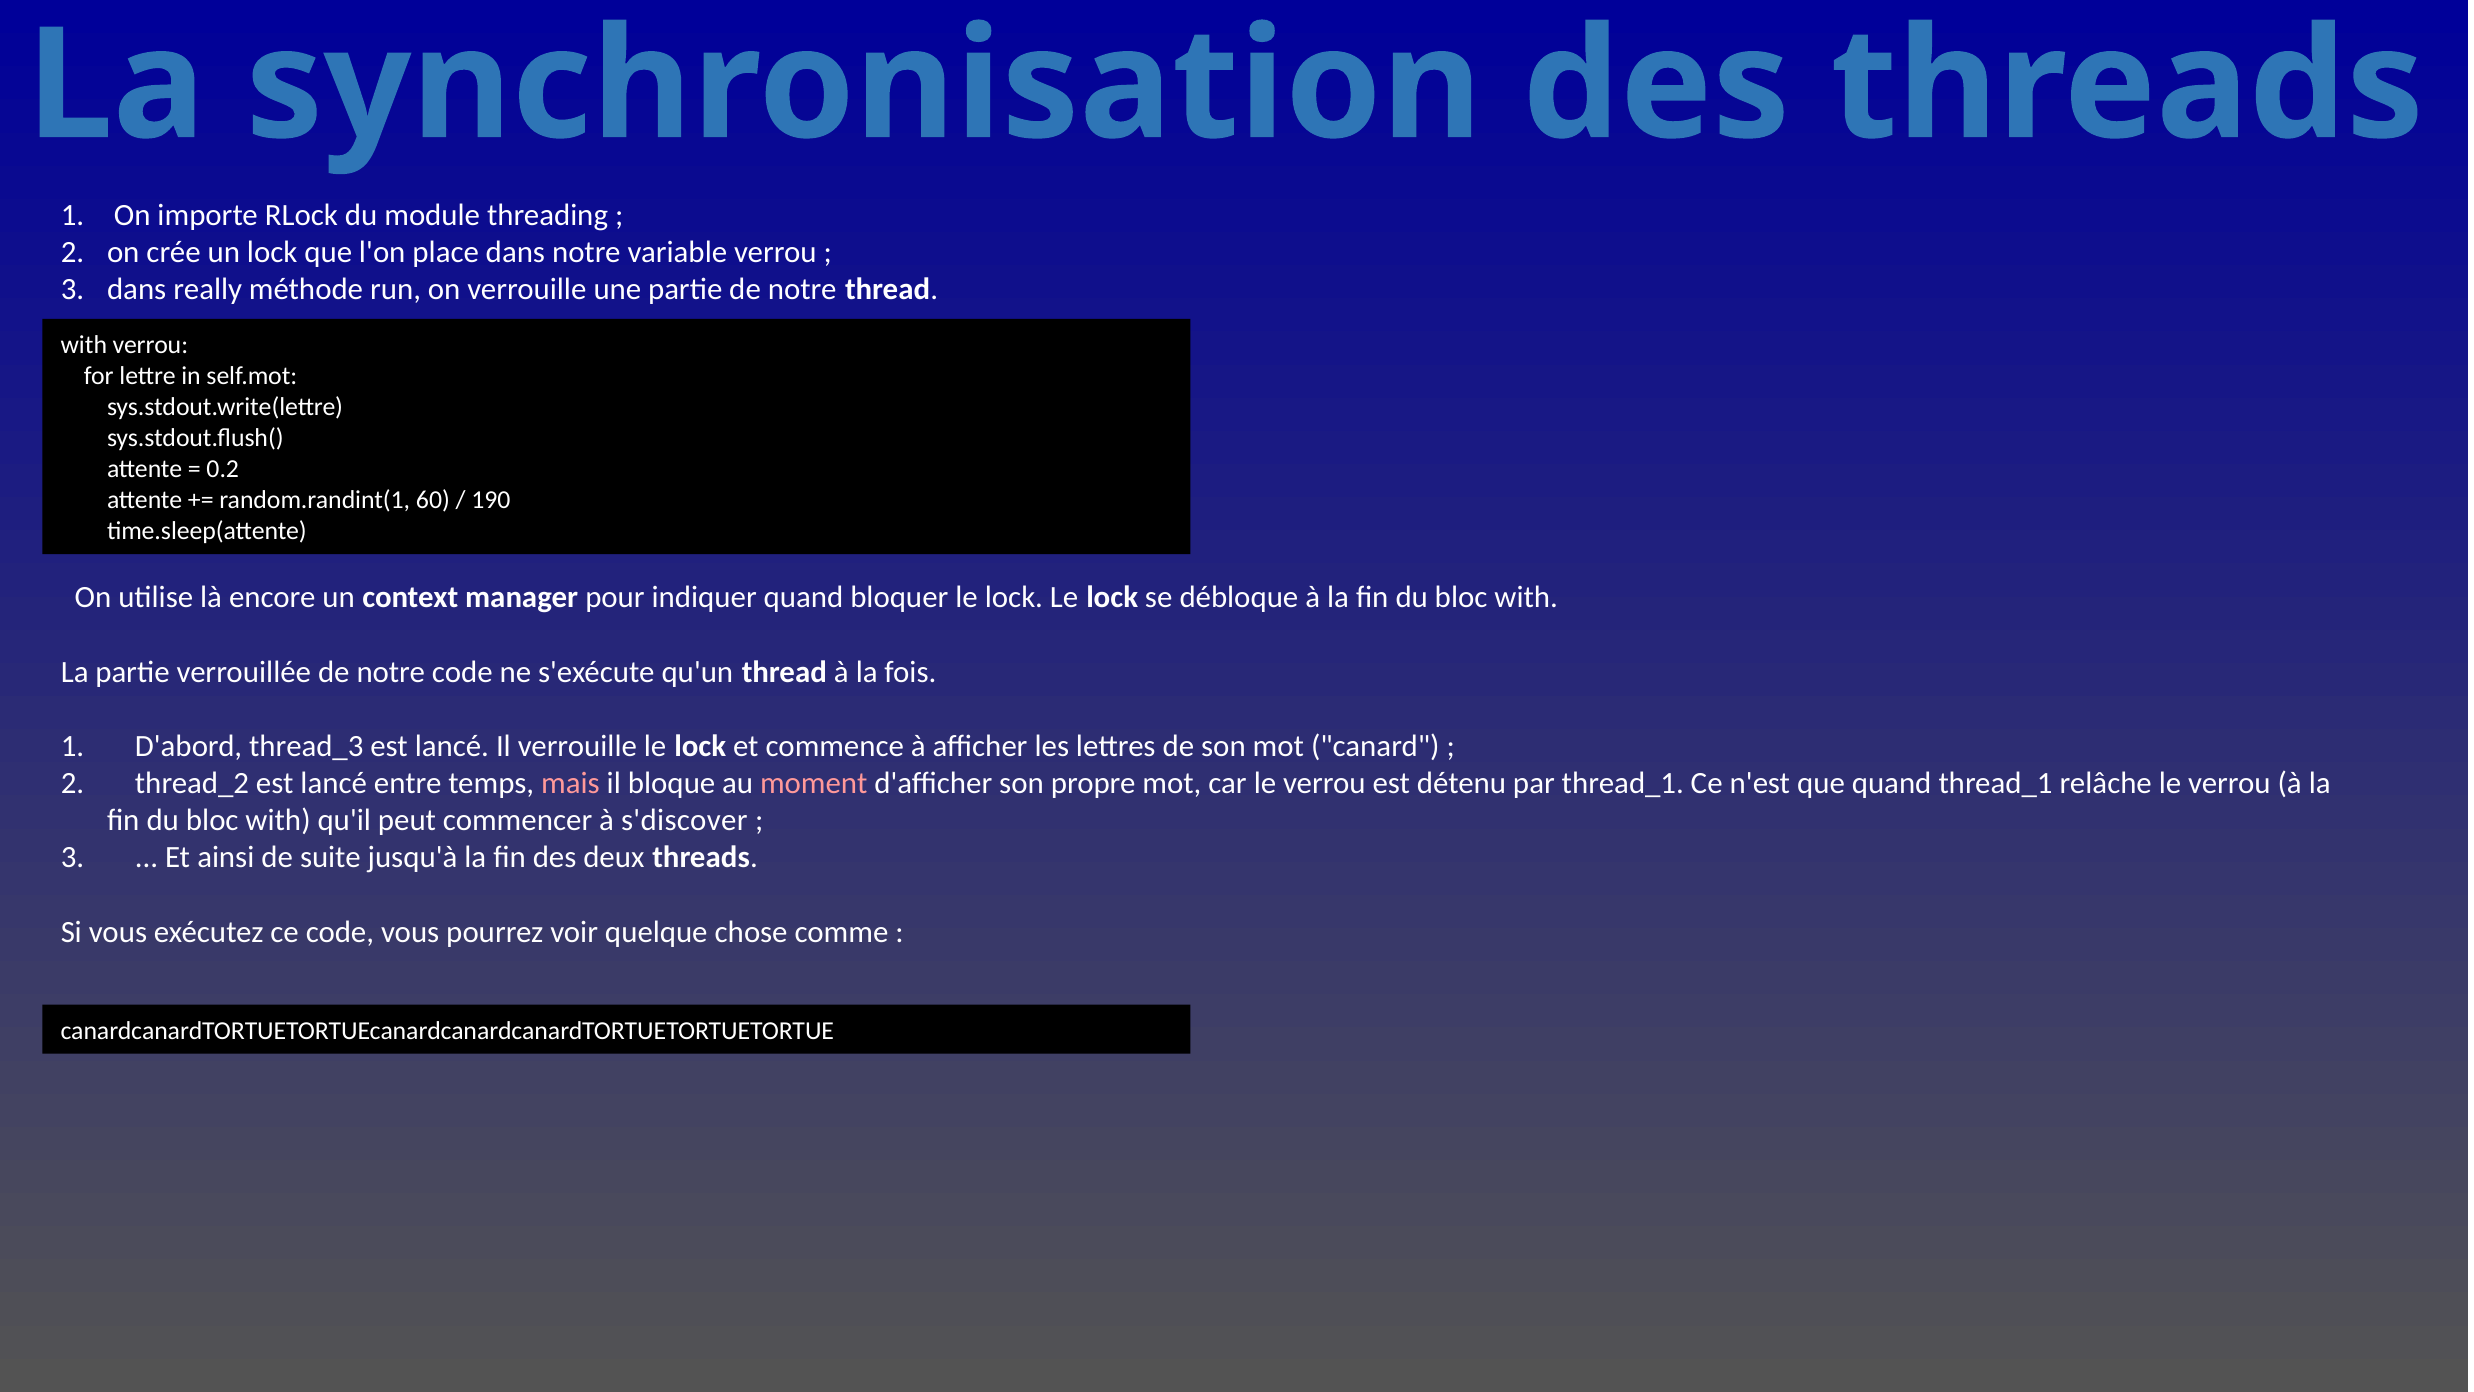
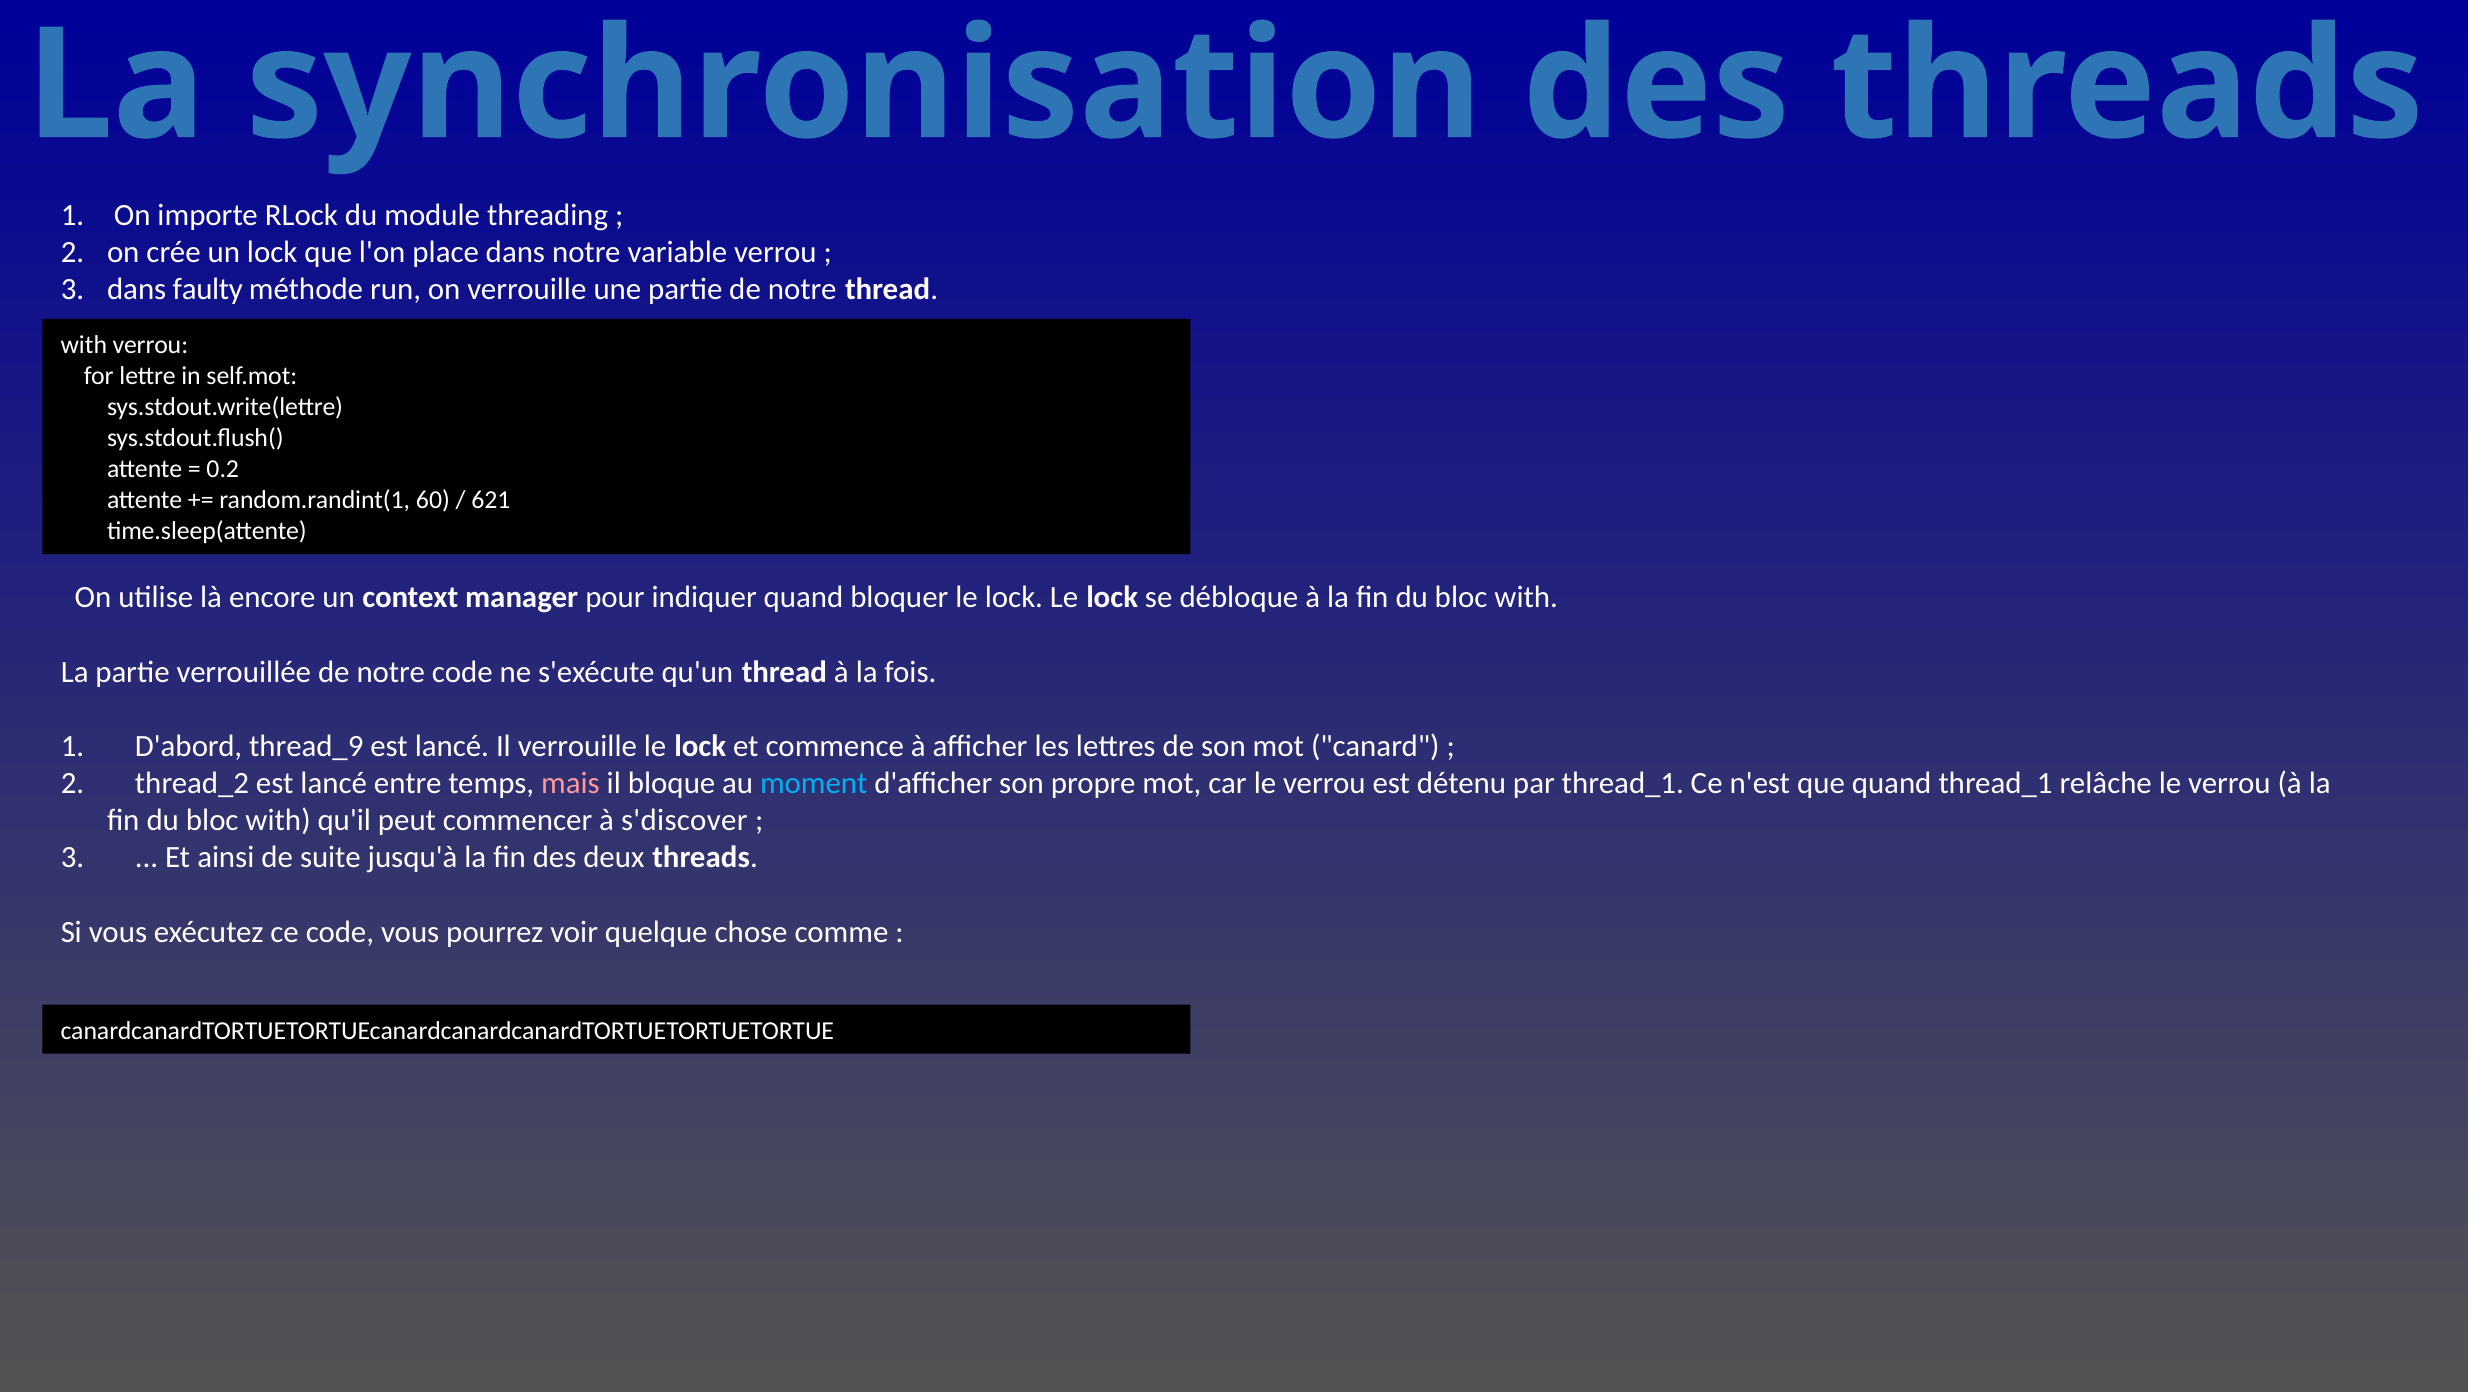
really: really -> faulty (208, 290)
190: 190 -> 621 (491, 500)
thread_3: thread_3 -> thread_9 (306, 746)
moment colour: pink -> light blue (814, 783)
